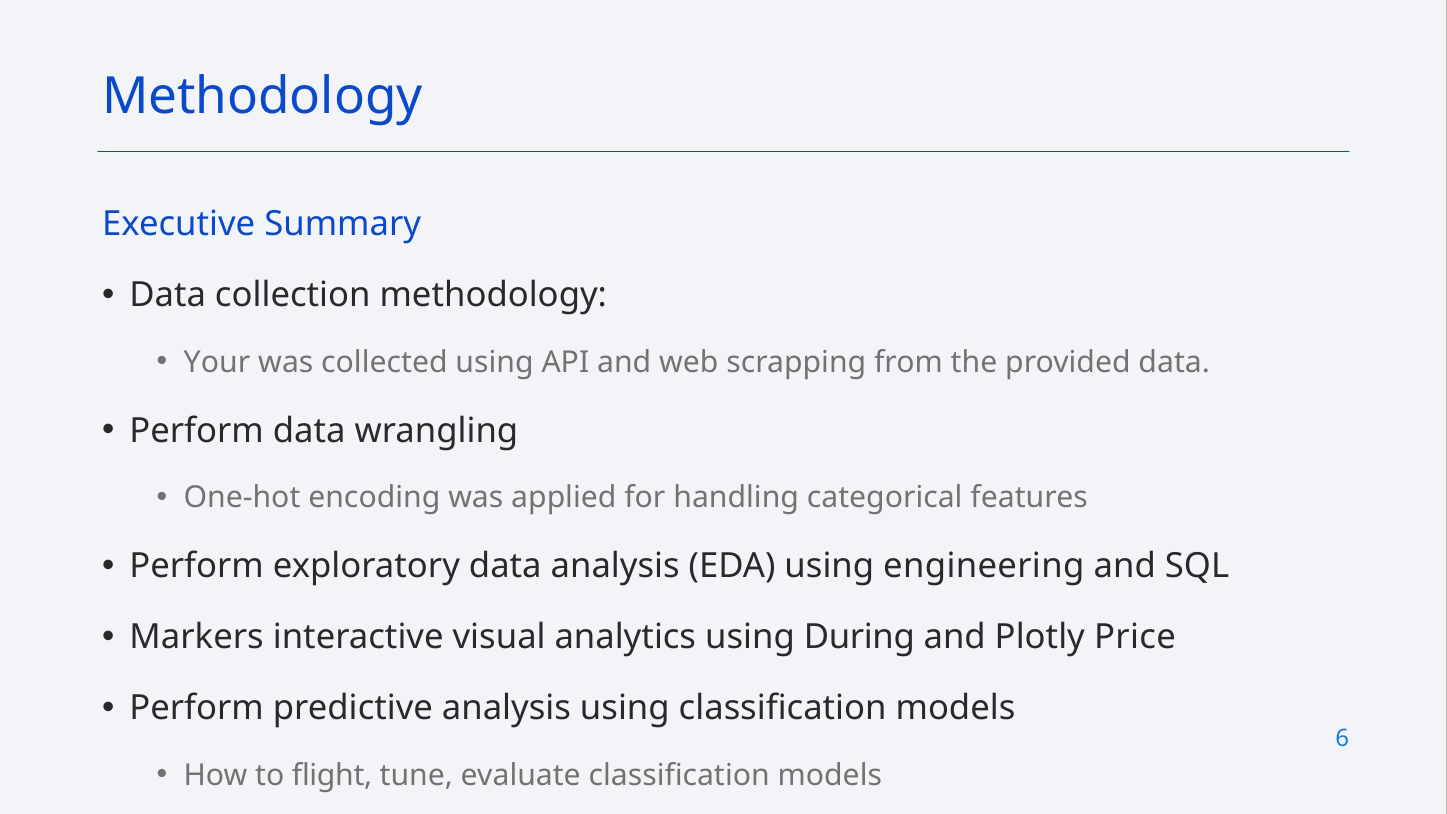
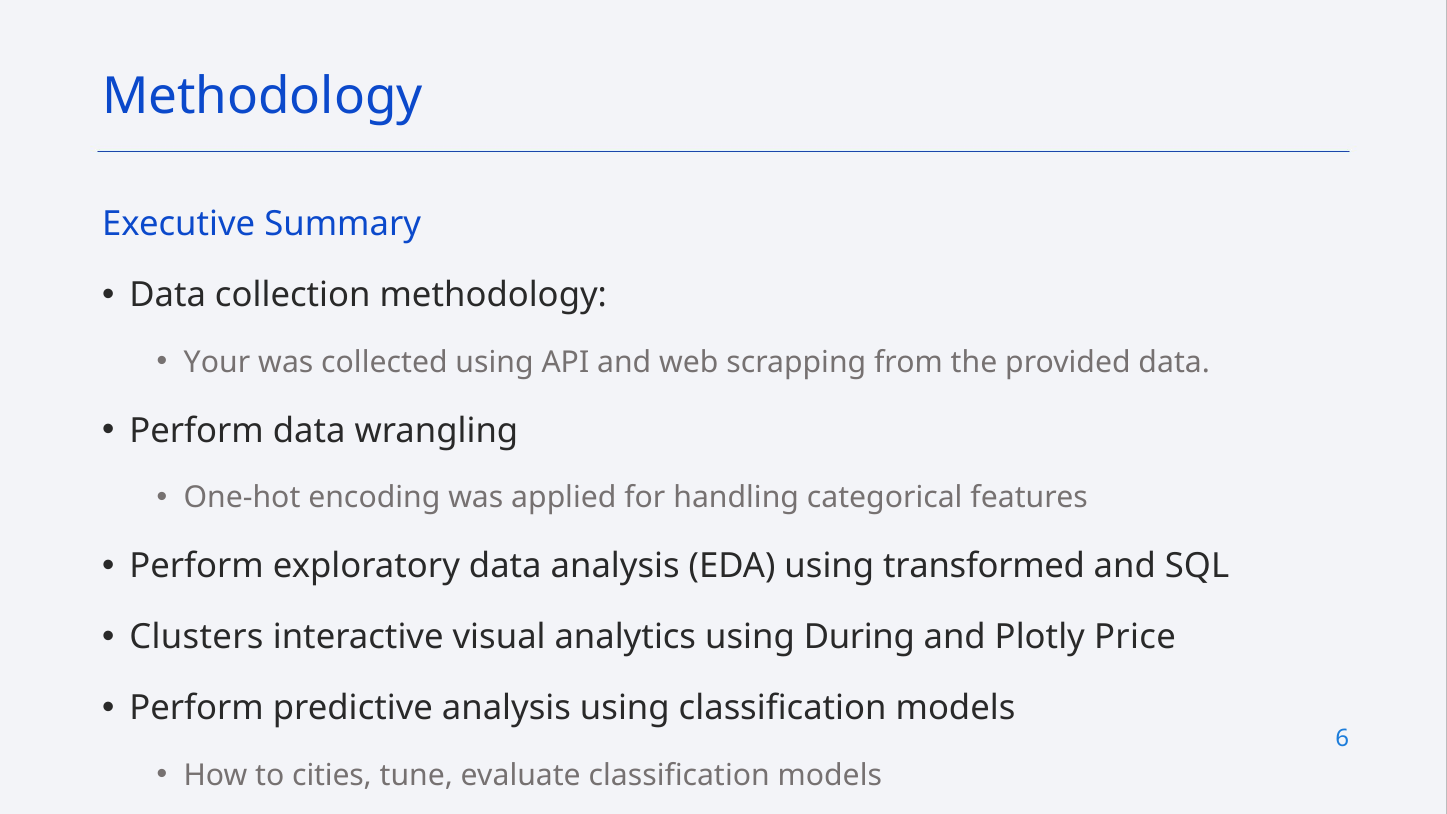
engineering: engineering -> transformed (984, 566)
Markers: Markers -> Clusters (196, 637)
flight: flight -> cities (332, 775)
